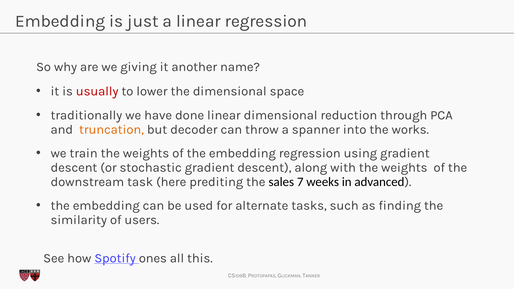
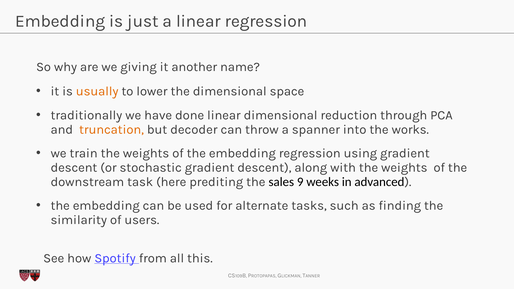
usually colour: red -> orange (97, 91)
7: 7 -> 9 (300, 182)
ones: ones -> from (153, 258)
